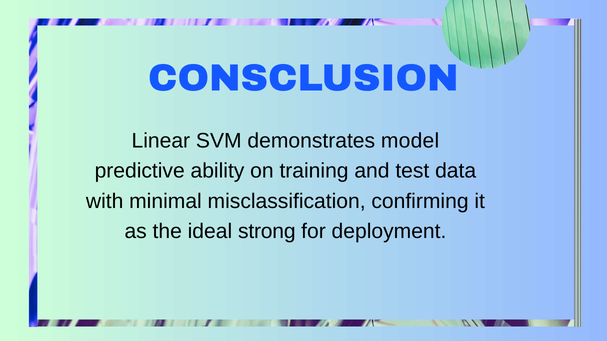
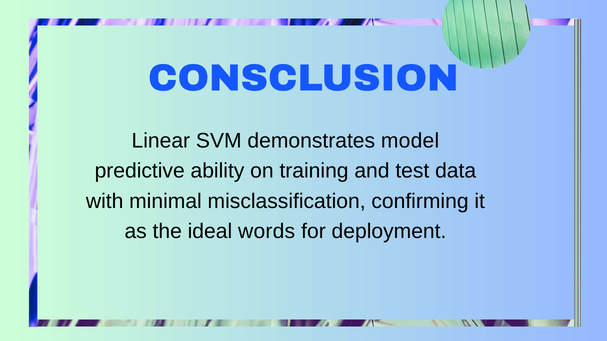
strong: strong -> words (267, 232)
